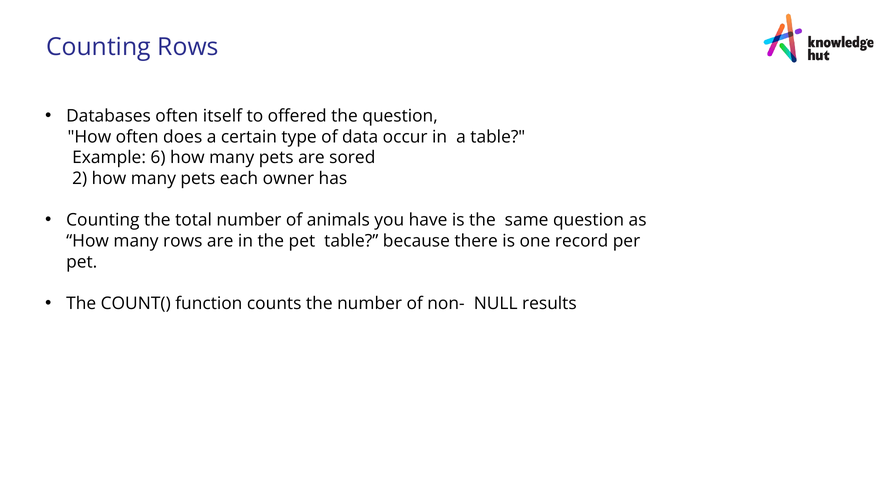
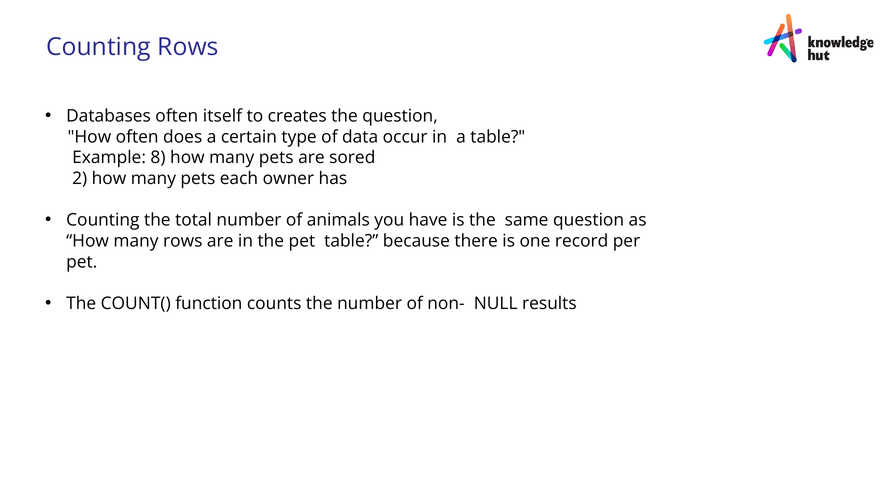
offered: offered -> creates (297, 116)
6: 6 -> 8 (158, 158)
